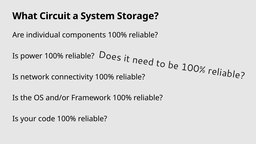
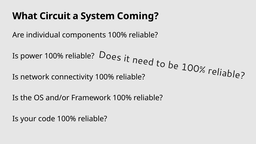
Storage: Storage -> Coming (138, 16)
